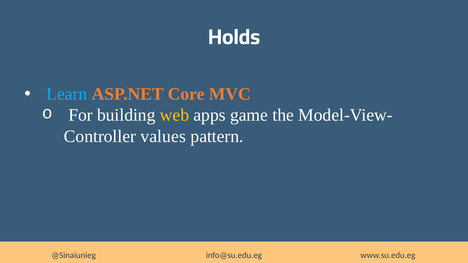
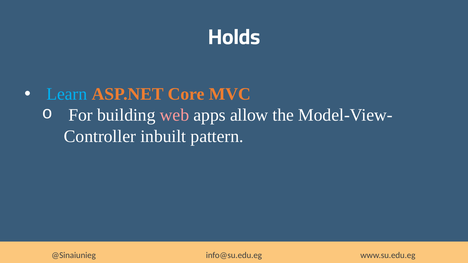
web colour: yellow -> pink (175, 115)
game: game -> allow (249, 115)
values: values -> inbuilt (163, 136)
